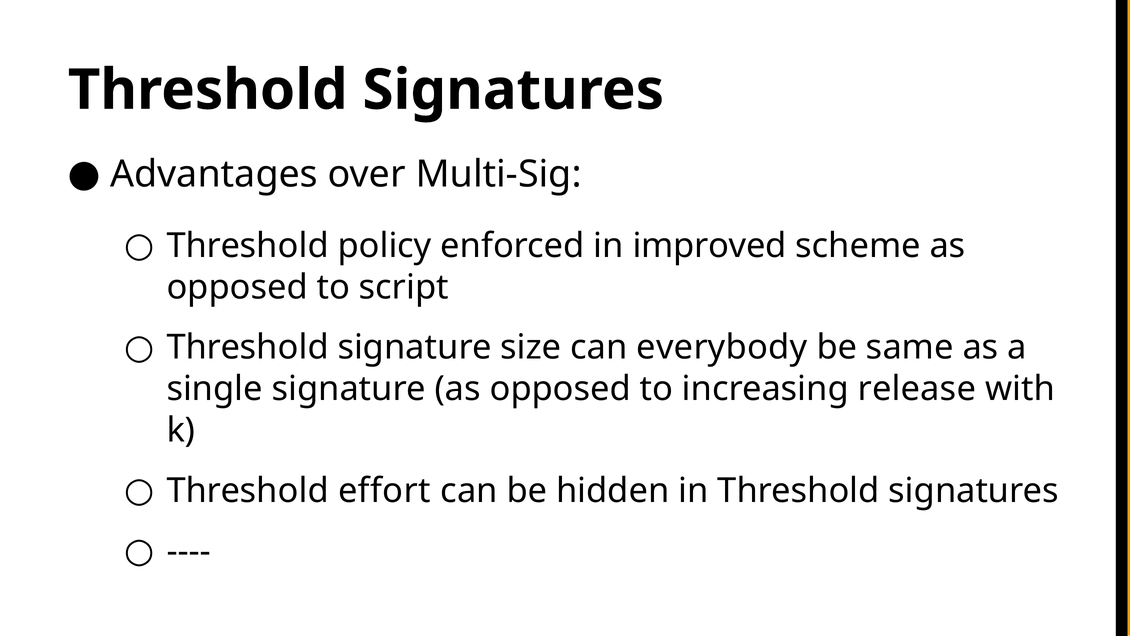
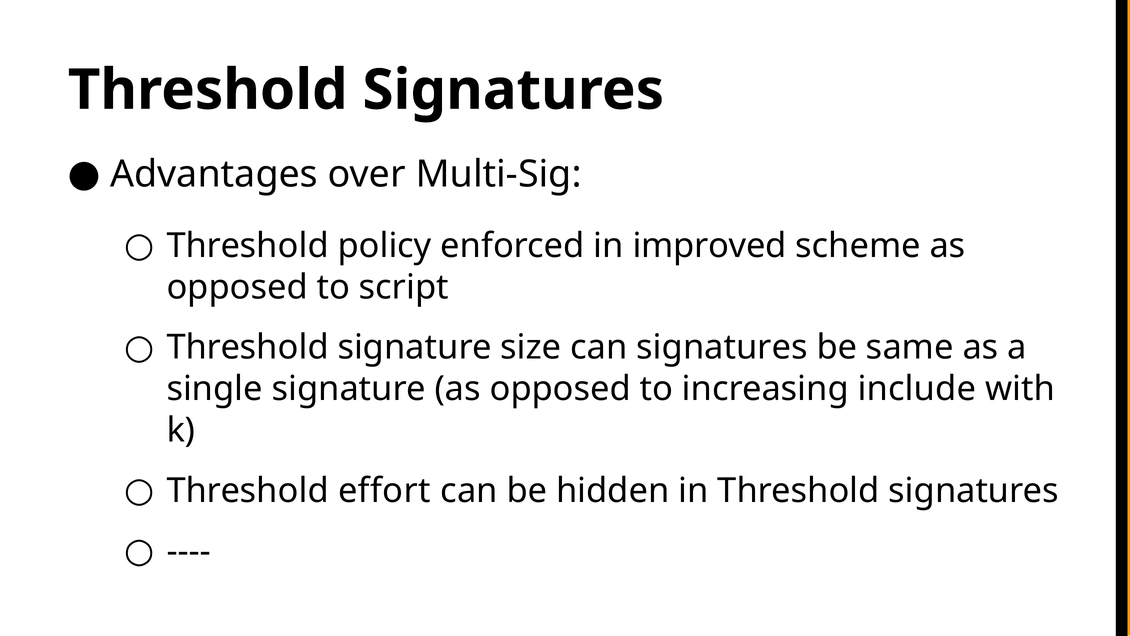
can everybody: everybody -> signatures (722, 347)
release: release -> include (917, 389)
